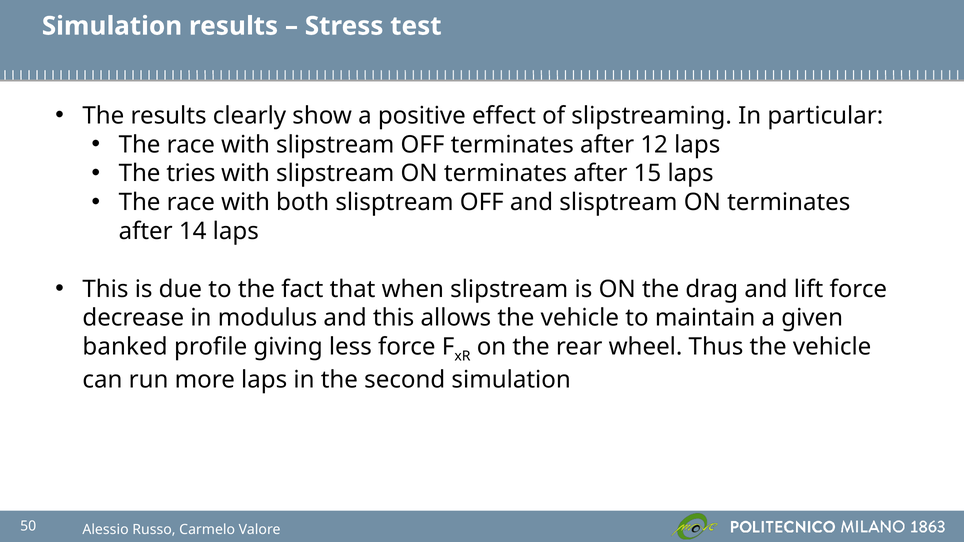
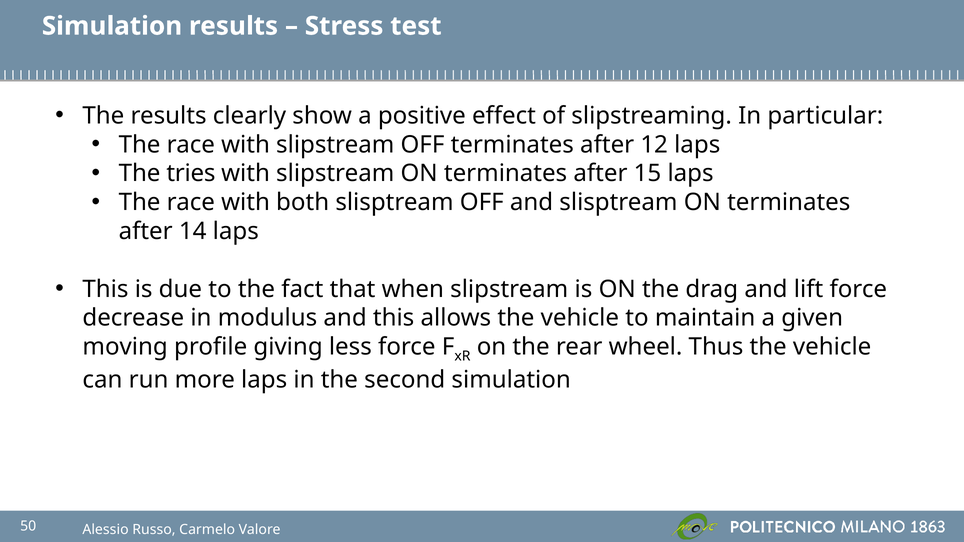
banked: banked -> moving (125, 347)
